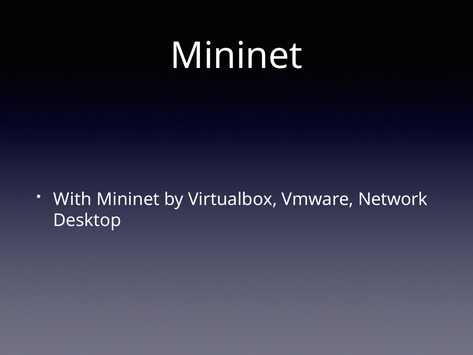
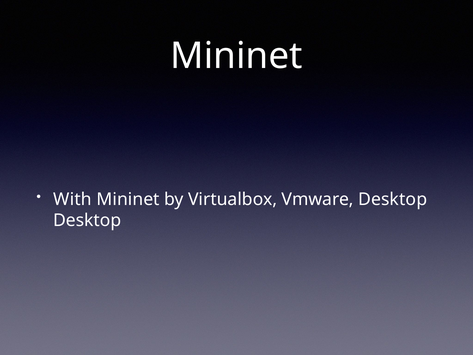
Vmware Network: Network -> Desktop (393, 199)
